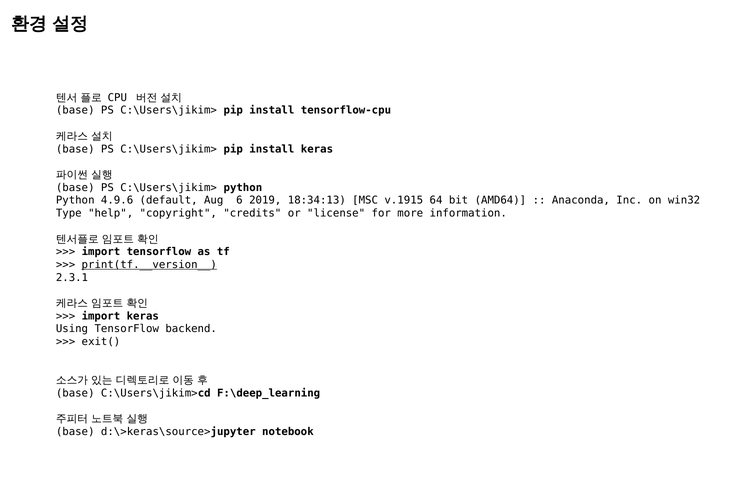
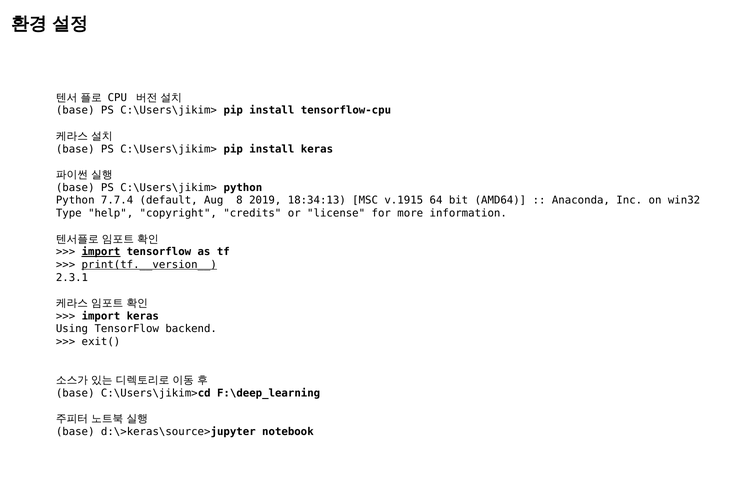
4.9.6: 4.9.6 -> 7.7.4 (117, 200)
6: 6 -> 8 (239, 200)
import underline: none -> present (101, 252)
